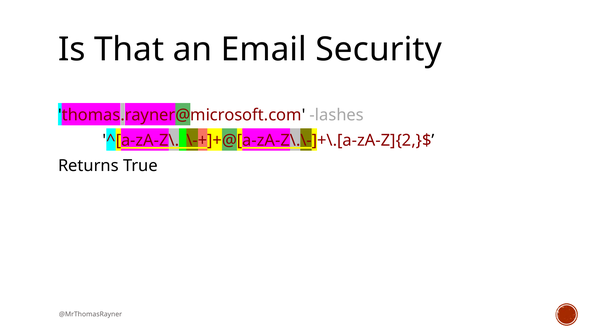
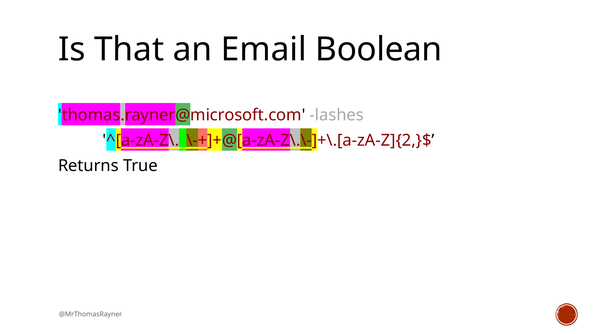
Security: Security -> Boolean (379, 49)
